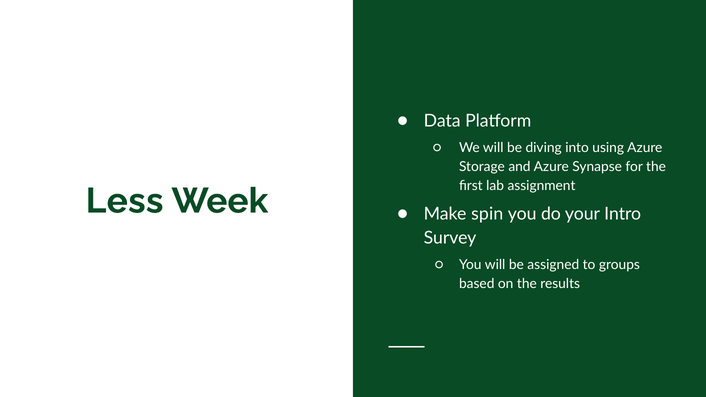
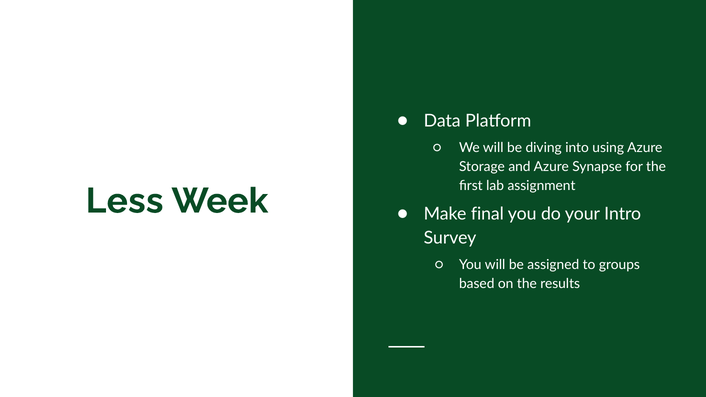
spin: spin -> final (487, 214)
